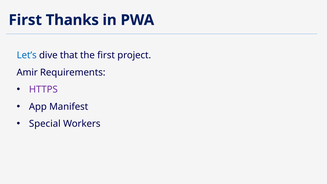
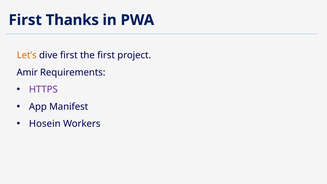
Let’s colour: blue -> orange (27, 55)
dive that: that -> first (69, 55)
Special: Special -> Hosein (45, 124)
